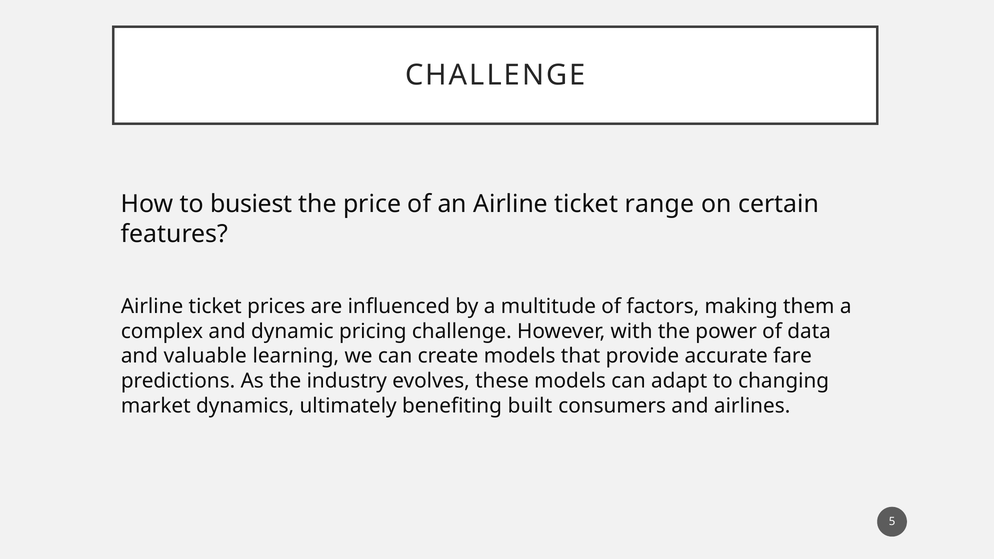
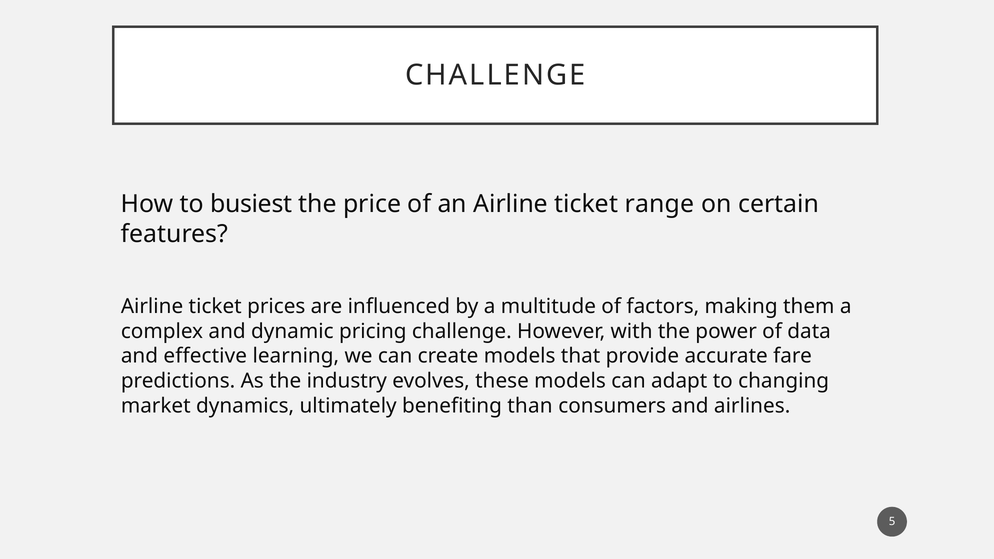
valuable: valuable -> effective (205, 356)
built: built -> than (530, 406)
